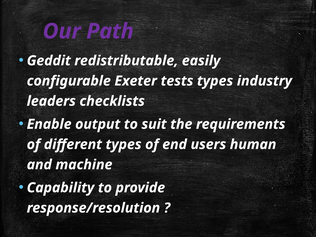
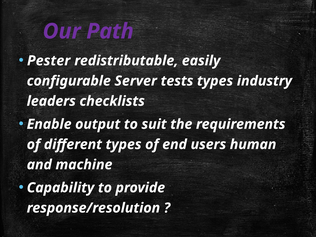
Geddit: Geddit -> Pester (49, 61)
Exeter: Exeter -> Server (136, 81)
